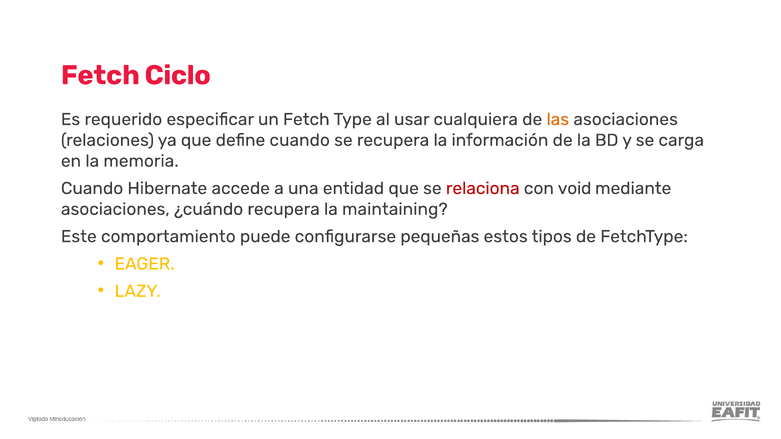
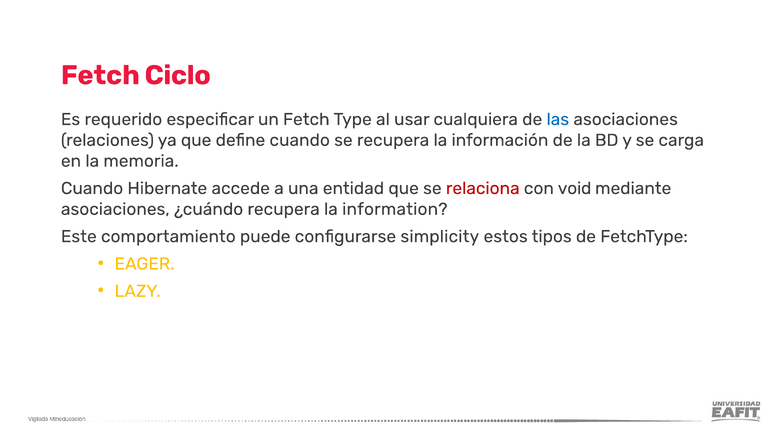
las colour: orange -> blue (558, 119)
maintaining: maintaining -> information (395, 209)
pequeñas: pequeñas -> simplicity (440, 237)
